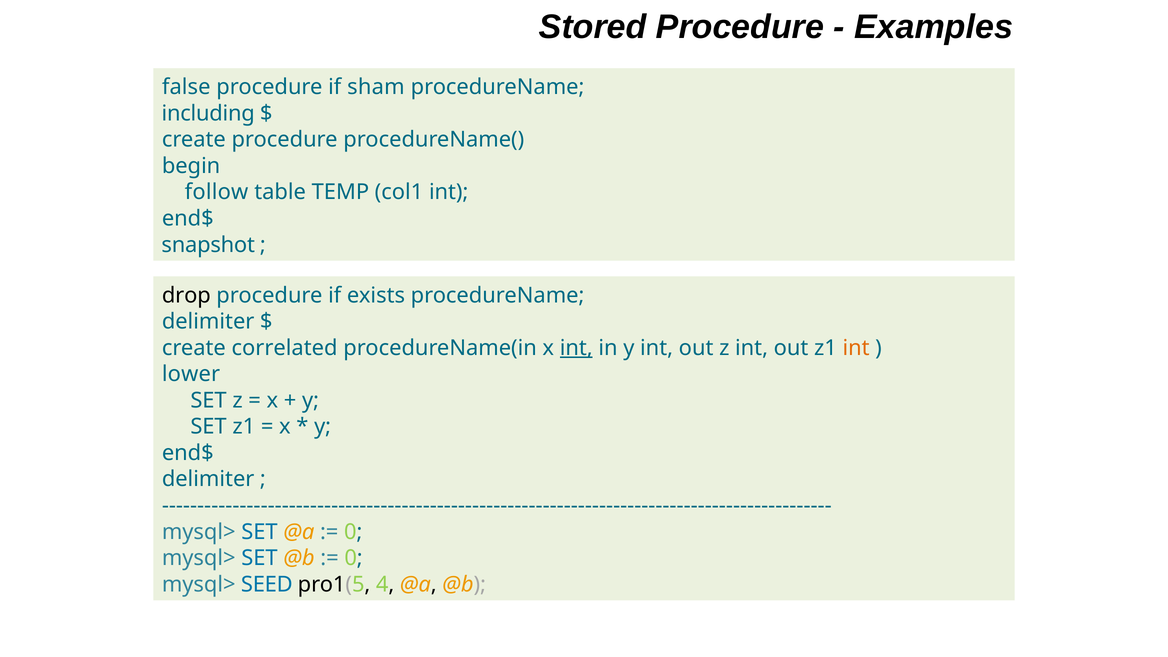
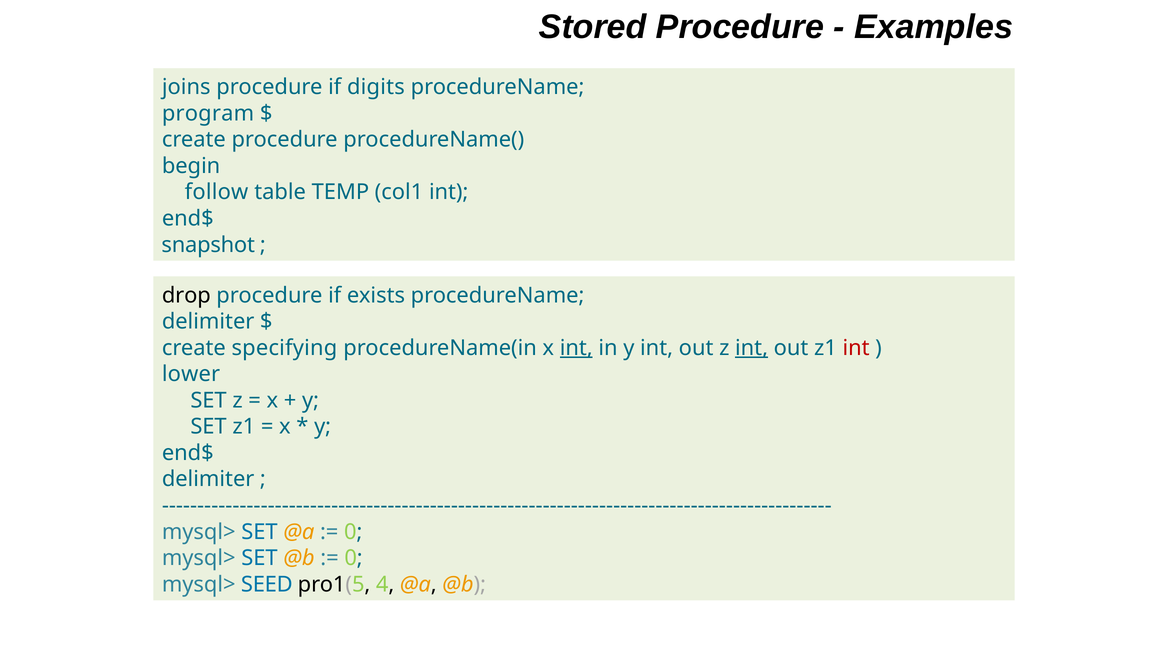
false: false -> joins (186, 87)
sham: sham -> digits (376, 87)
including: including -> program (208, 113)
correlated: correlated -> specifying (284, 348)
int underline: none -> present (752, 348)
int colour: orange -> red (856, 348)
